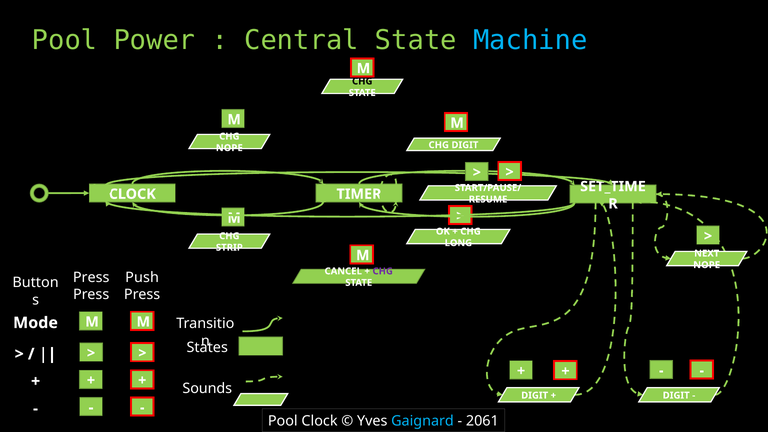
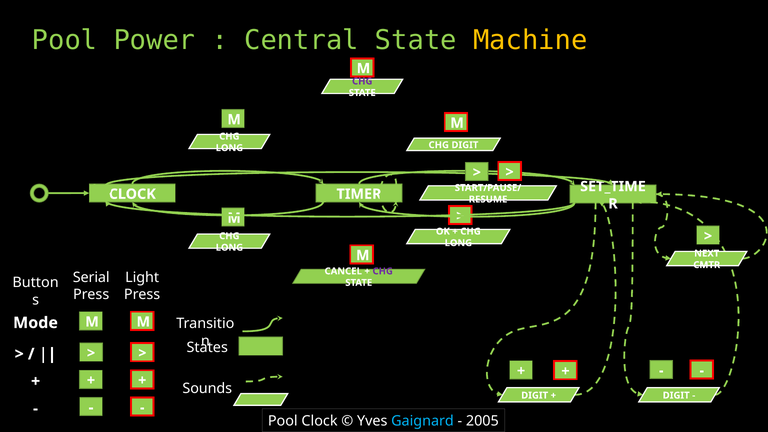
Machine colour: light blue -> yellow (530, 40)
CHG colour: black -> purple (362, 81)
NOPE: NOPE -> LONG (229, 148)
STRIP: STRIP -> LONG (229, 248)
NOPE: NOPE -> CMTR (707, 265)
Press: Press -> Serial (91, 277)
Push: Push -> Light (142, 277)
2061: 2061 -> 2005 (482, 421)
